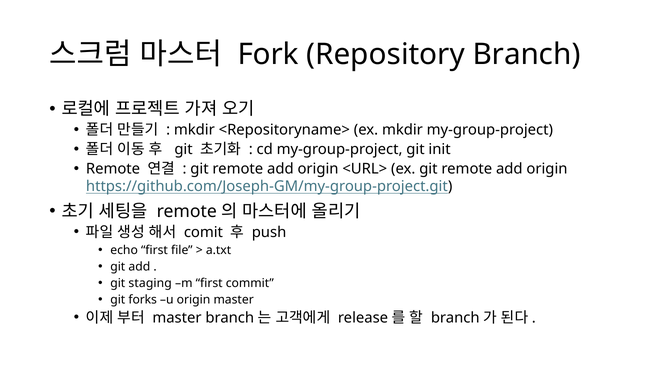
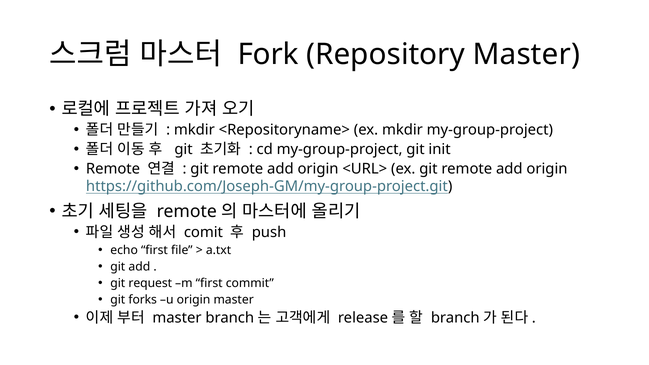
Repository Branch: Branch -> Master (526, 55)
staging: staging -> request (150, 283)
